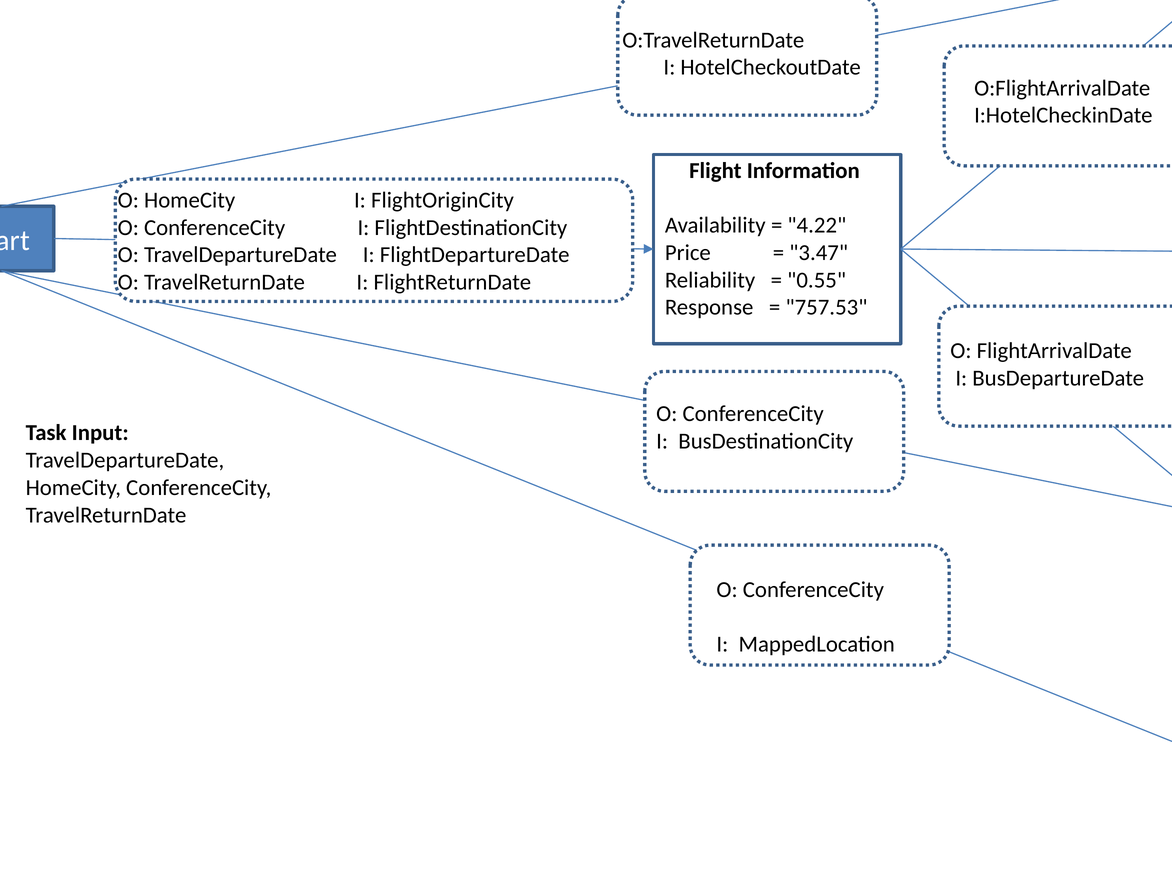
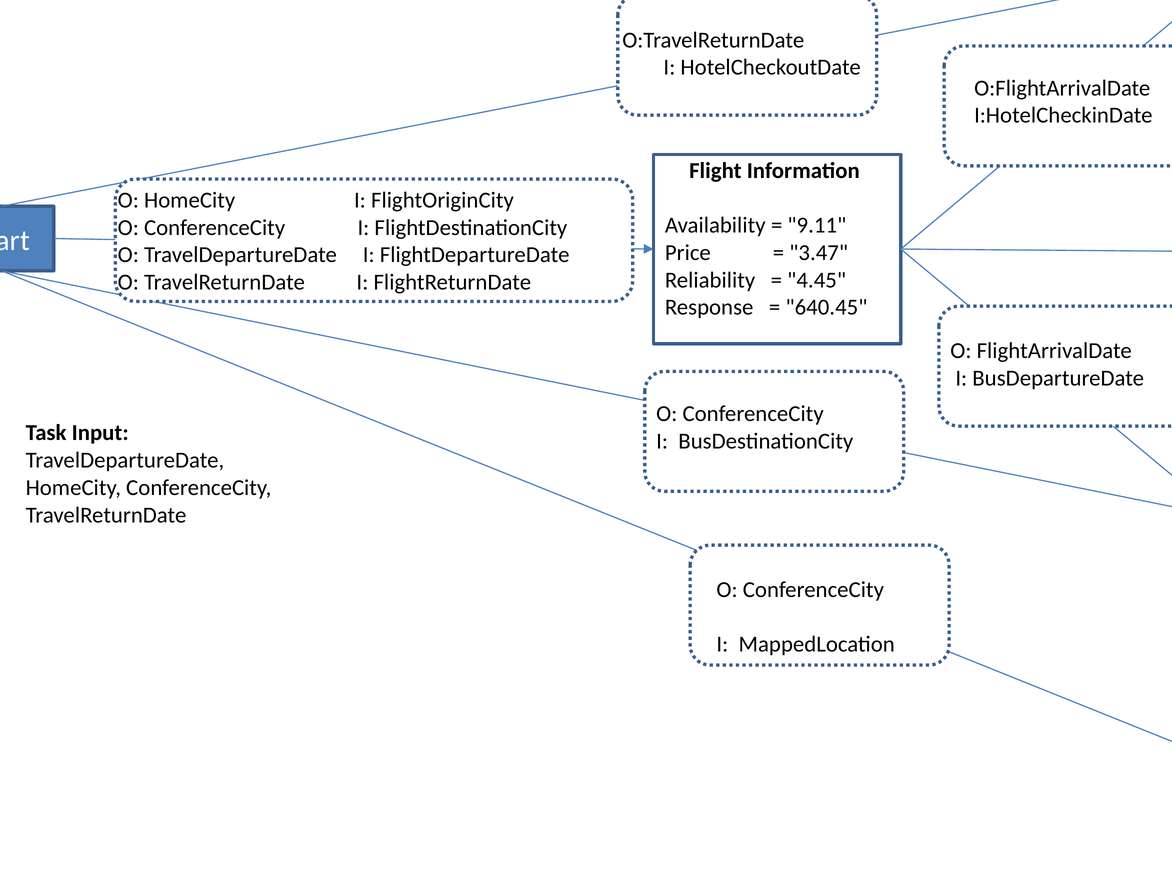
4.22: 4.22 -> 9.11 (817, 225)
0.55: 0.55 -> 4.45 (817, 280)
757.53: 757.53 -> 640.45 (826, 307)
